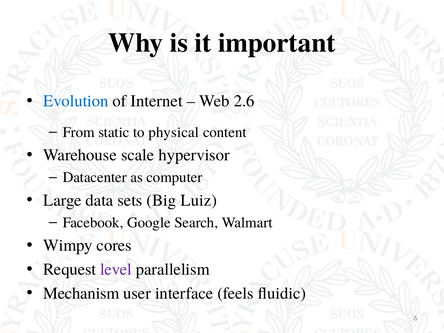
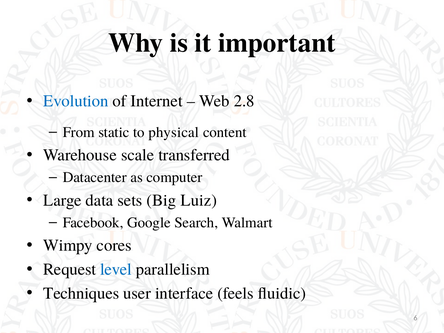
2.6: 2.6 -> 2.8 (244, 101)
hypervisor: hypervisor -> transferred (194, 155)
level colour: purple -> blue (116, 269)
Mechanism: Mechanism -> Techniques (81, 293)
